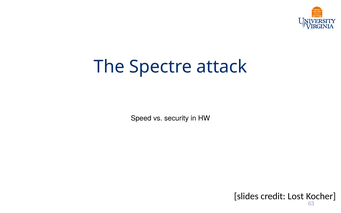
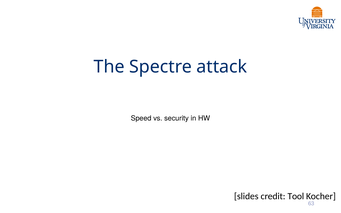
Lost: Lost -> Tool (296, 196)
